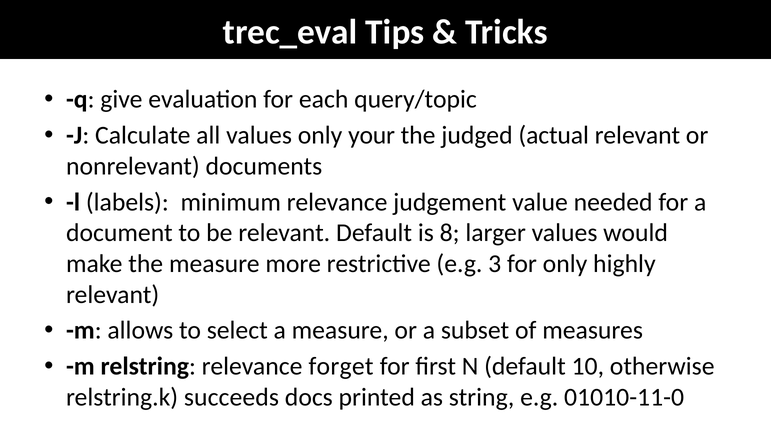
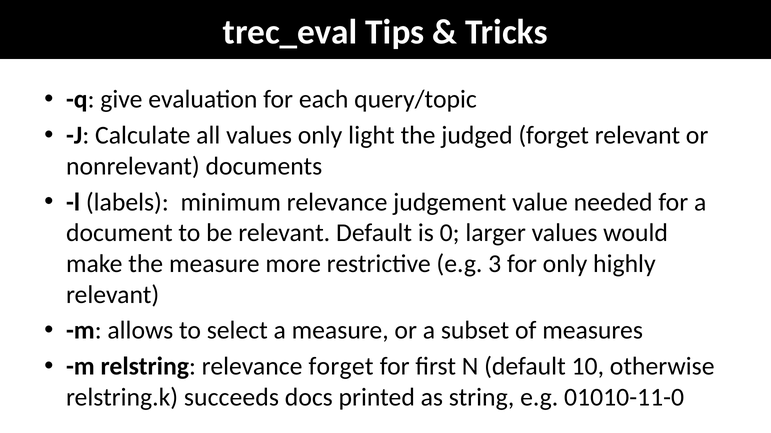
your: your -> light (371, 136)
judged actual: actual -> forget (554, 136)
8: 8 -> 0 (450, 233)
